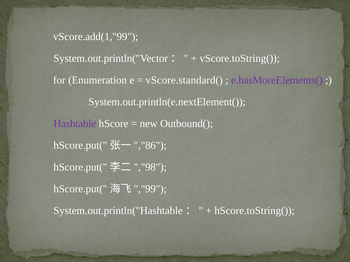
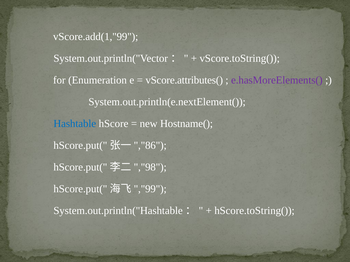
vScore.standard(: vScore.standard( -> vScore.attributes( (184, 80)
Hashtable colour: purple -> blue (75, 124)
Outbound(: Outbound( -> Hostname( (187, 124)
